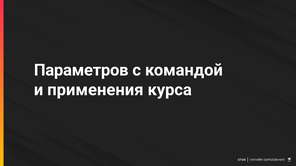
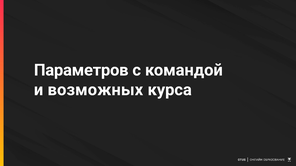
применения: применения -> возможных (95, 90)
